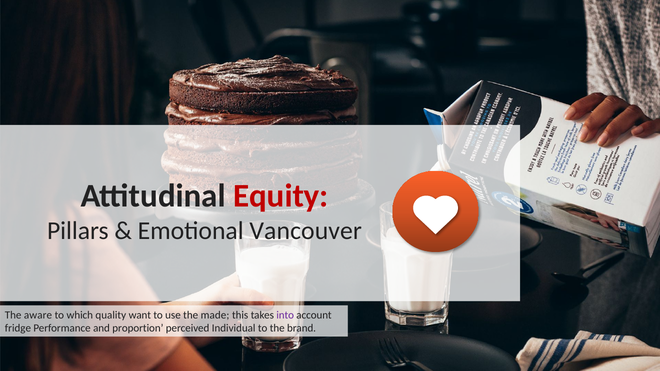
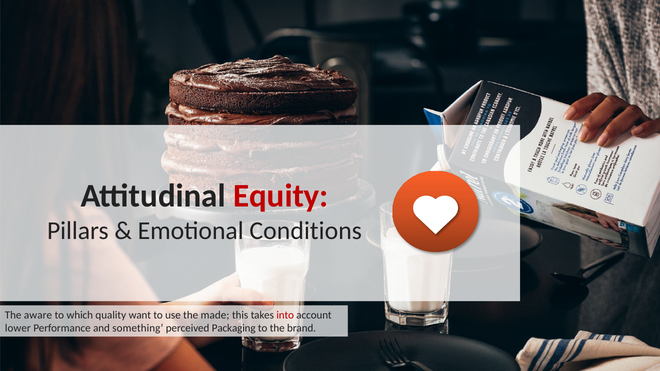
Vancouver: Vancouver -> Conditions (306, 231)
into colour: purple -> red (285, 315)
fridge: fridge -> lower (18, 329)
proportion: proportion -> something (138, 329)
Individual: Individual -> Packaging (234, 329)
